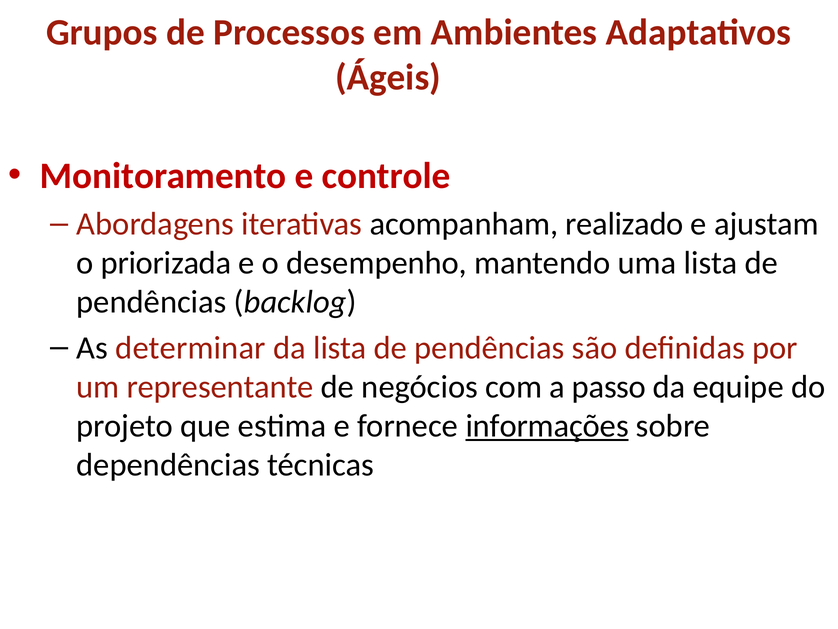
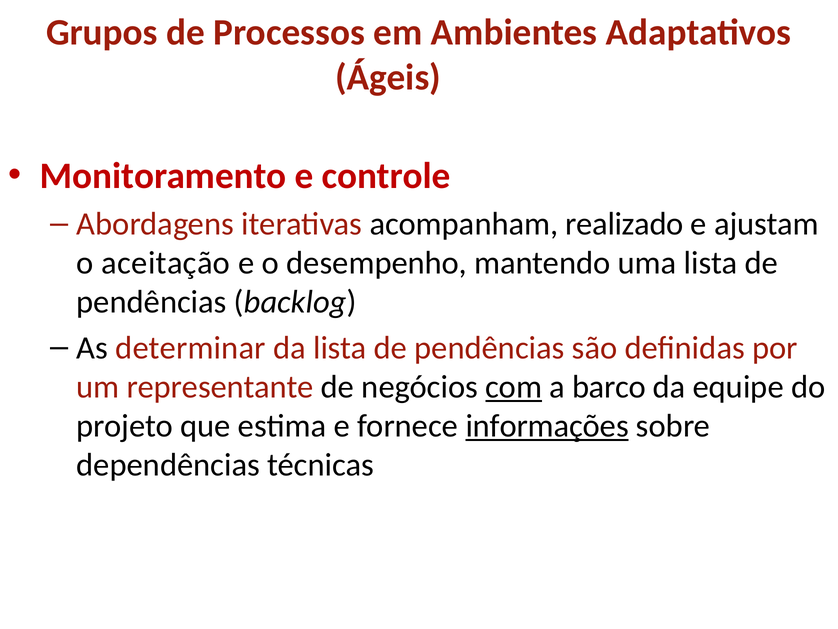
priorizada: priorizada -> aceitação (166, 263)
com underline: none -> present (514, 387)
passo: passo -> barco (609, 387)
